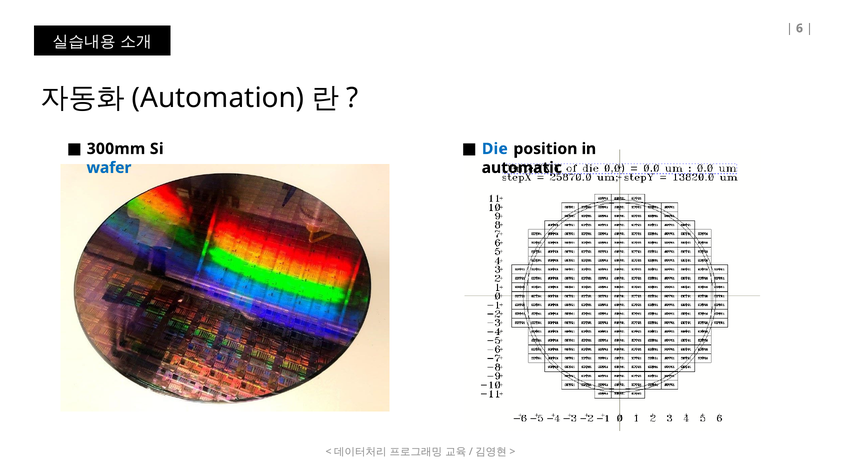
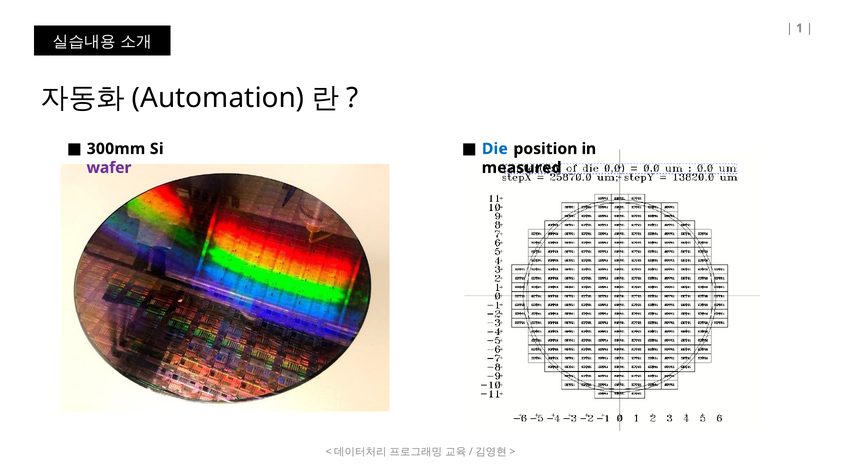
6: 6 -> 1 (799, 28)
wafer colour: blue -> purple (109, 168)
automatic: automatic -> measured (522, 168)
